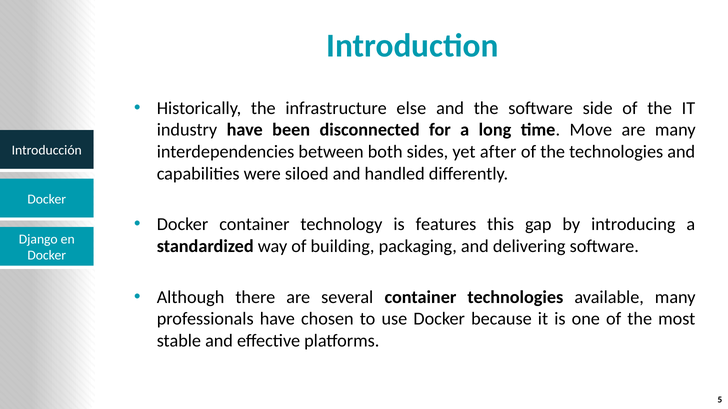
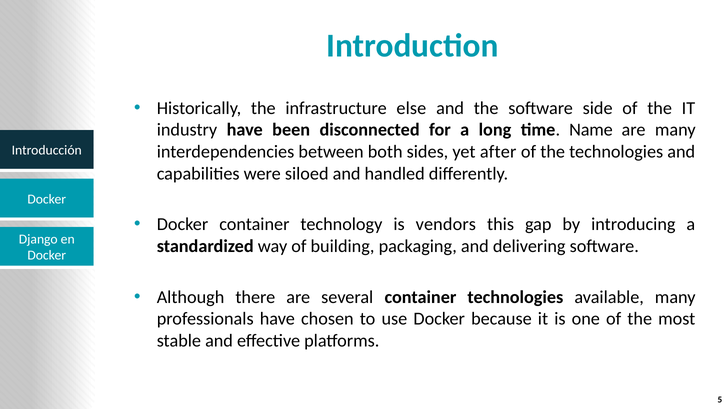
Move: Move -> Name (591, 130)
features: features -> vendors (446, 225)
